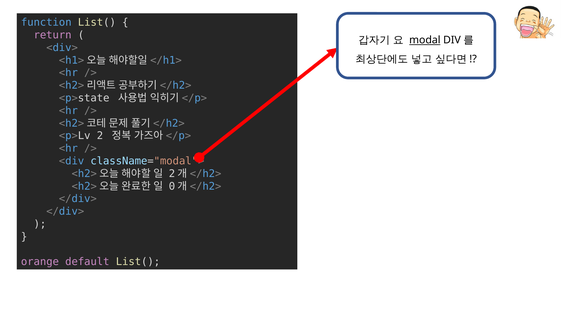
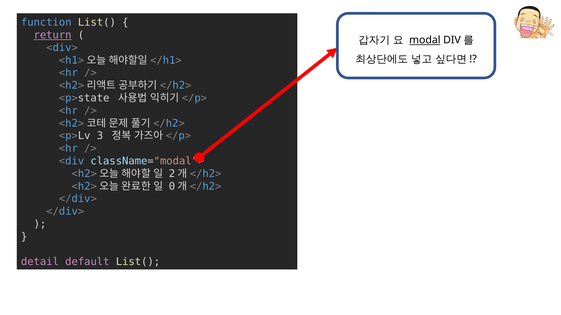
return underline: none -> present (53, 35)
2: 2 -> 3 (100, 136)
orange: orange -> detail (40, 262)
